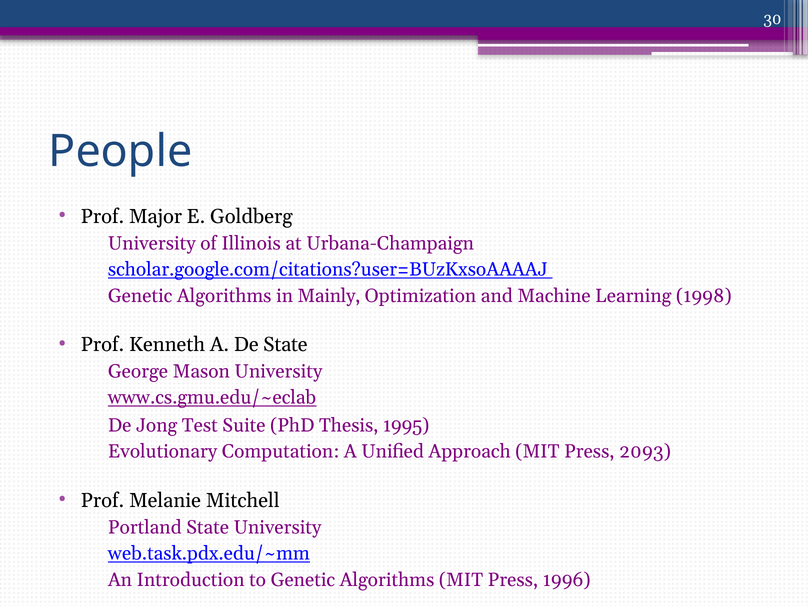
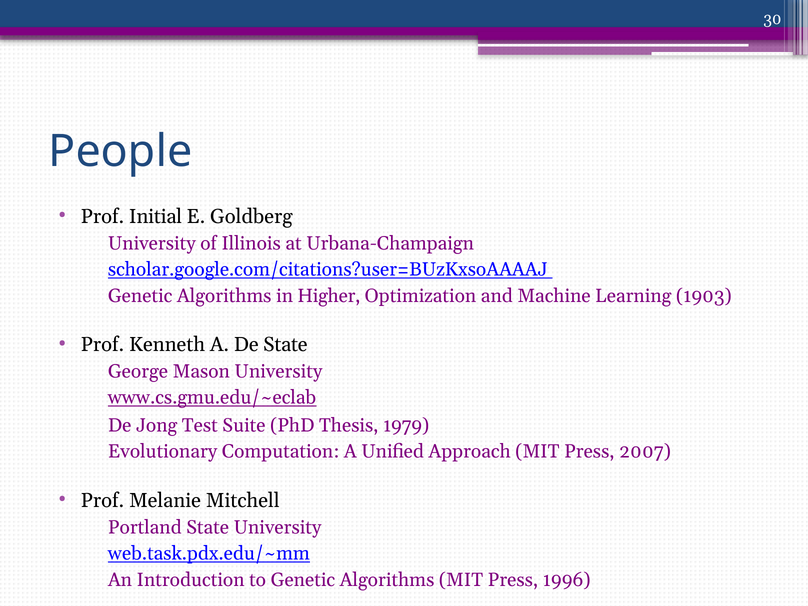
Major: Major -> Initial (155, 216)
Mainly: Mainly -> Higher (329, 296)
1998: 1998 -> 1903 (704, 296)
1995: 1995 -> 1979 (406, 425)
2093: 2093 -> 2007 (645, 452)
